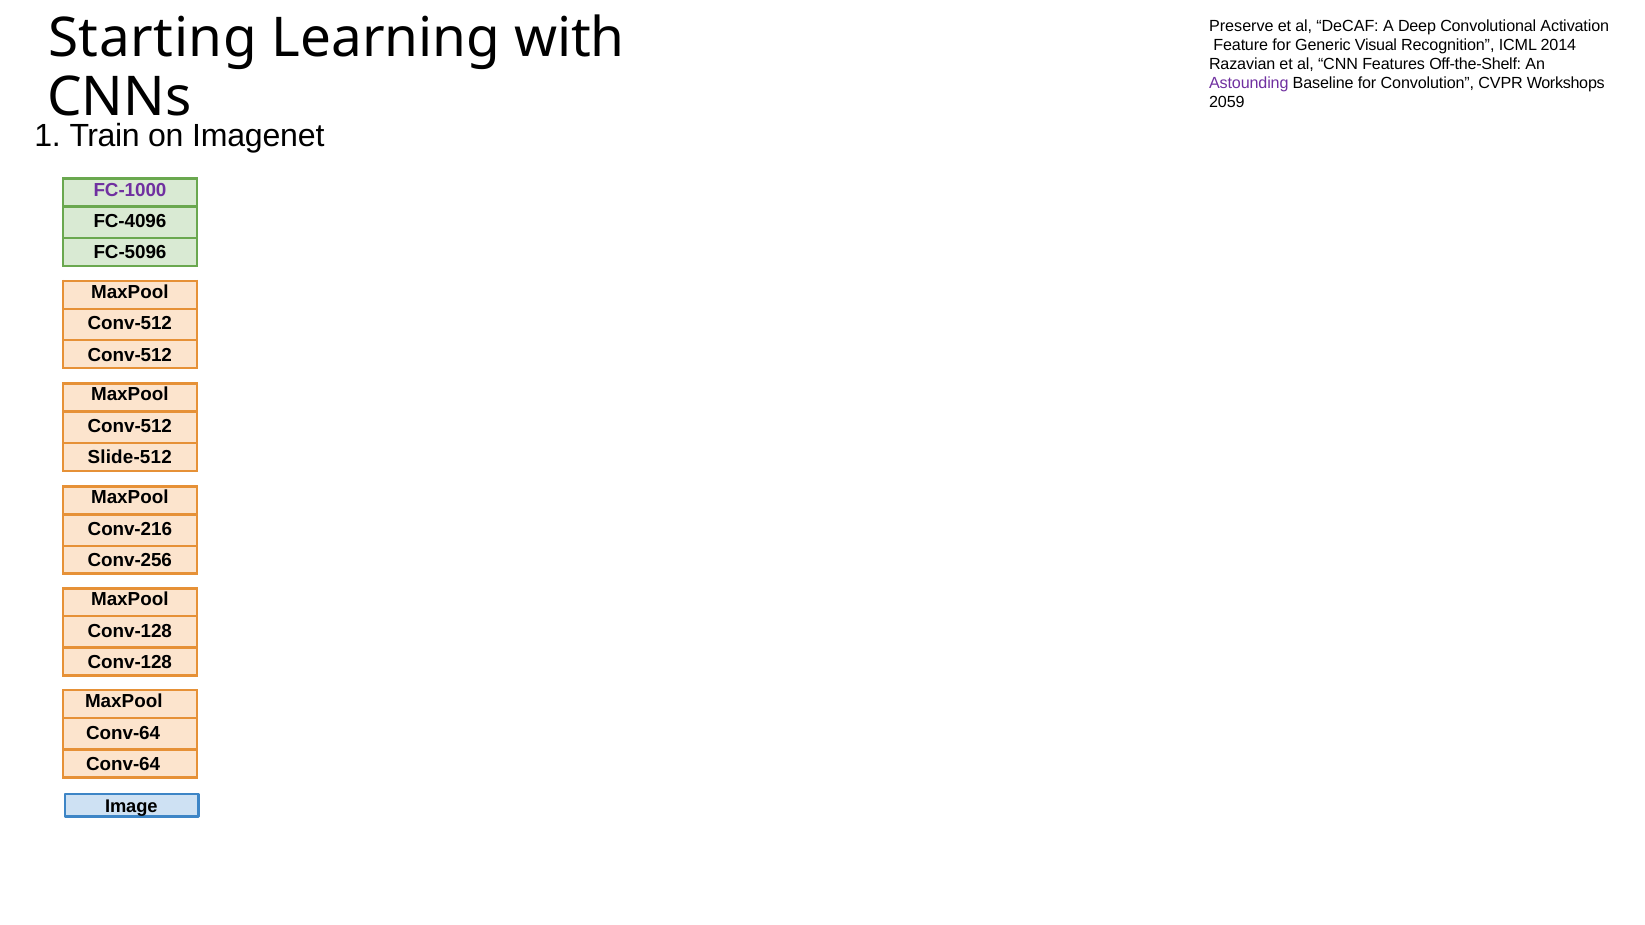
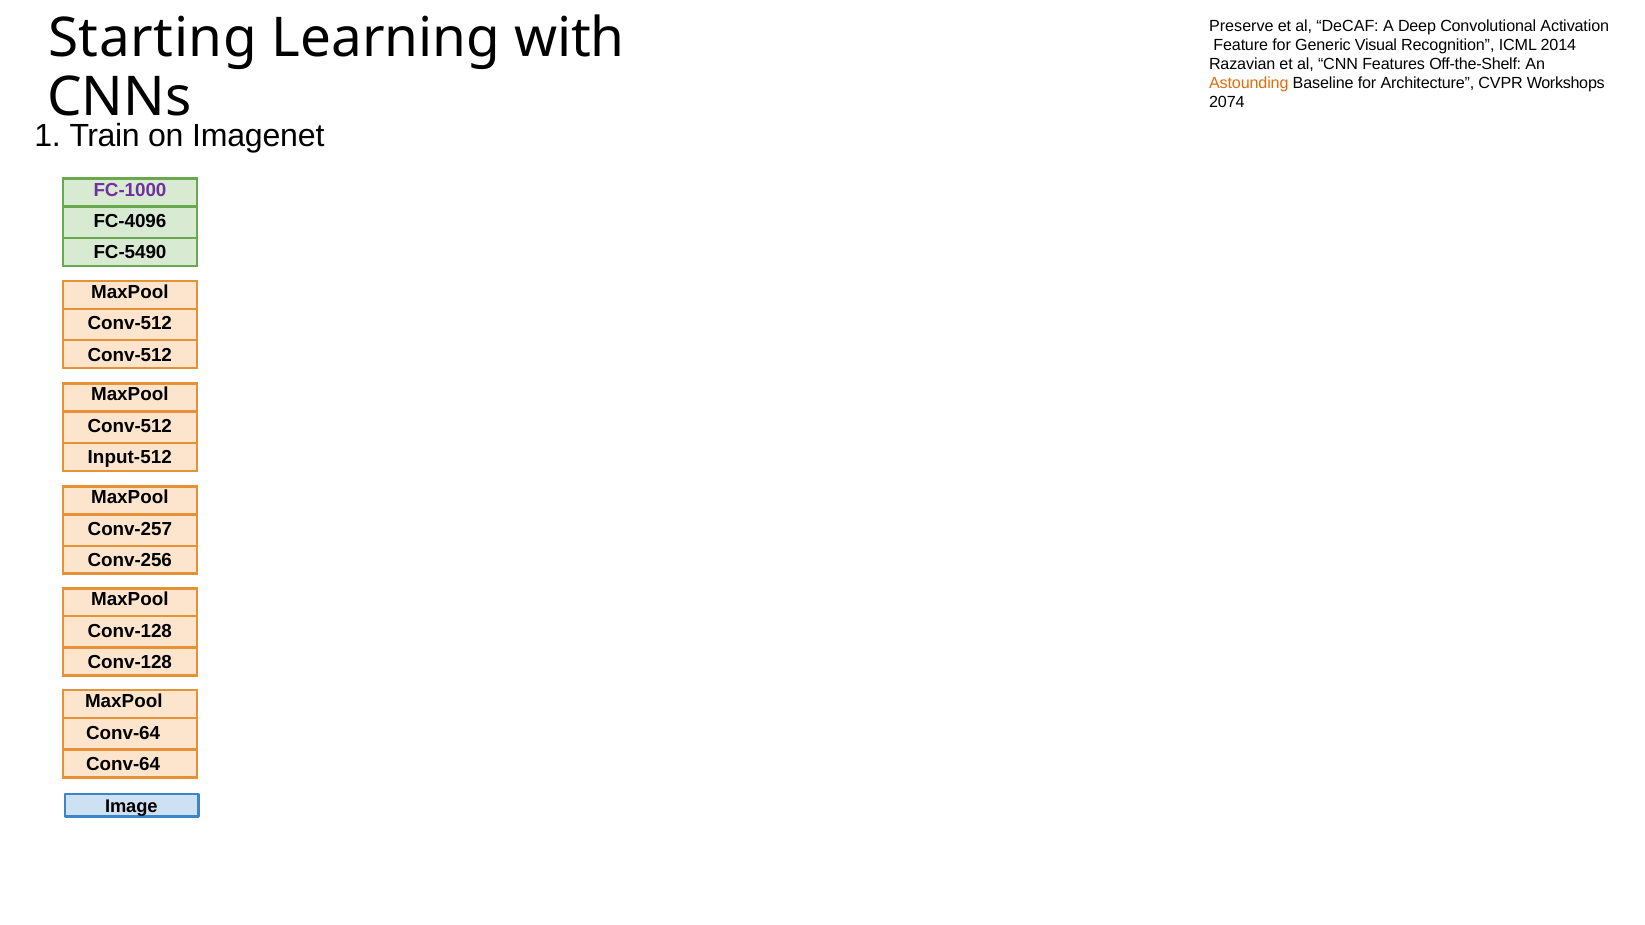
Astounding colour: purple -> orange (1249, 83)
Convolution: Convolution -> Architecture (1427, 83)
2059: 2059 -> 2074 (1227, 102)
FC-5096: FC-5096 -> FC-5490 (130, 252)
Slide-512: Slide-512 -> Input-512 (130, 457)
Conv-216: Conv-216 -> Conv-257 (130, 529)
